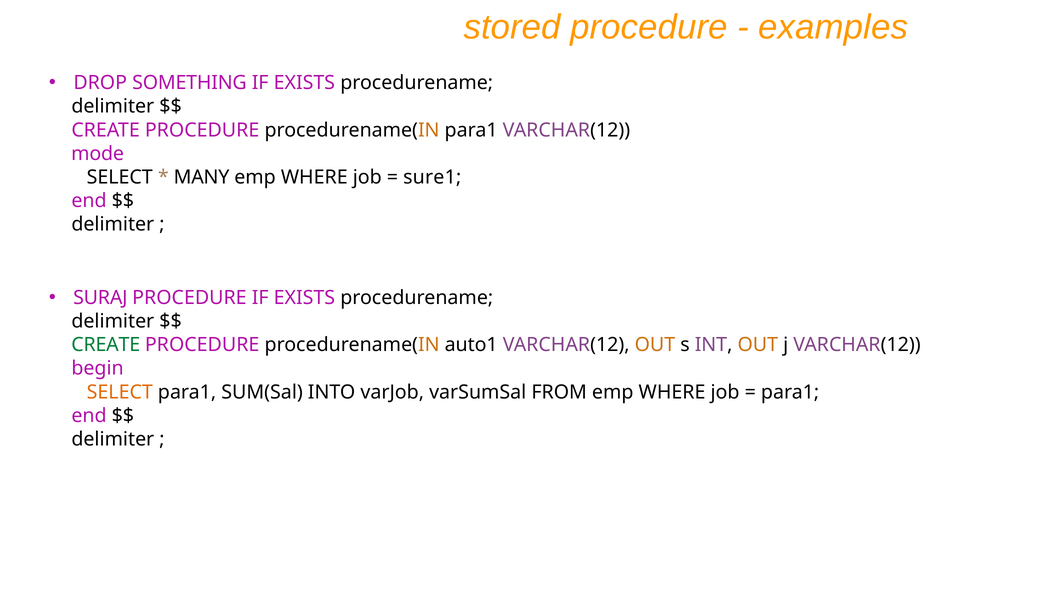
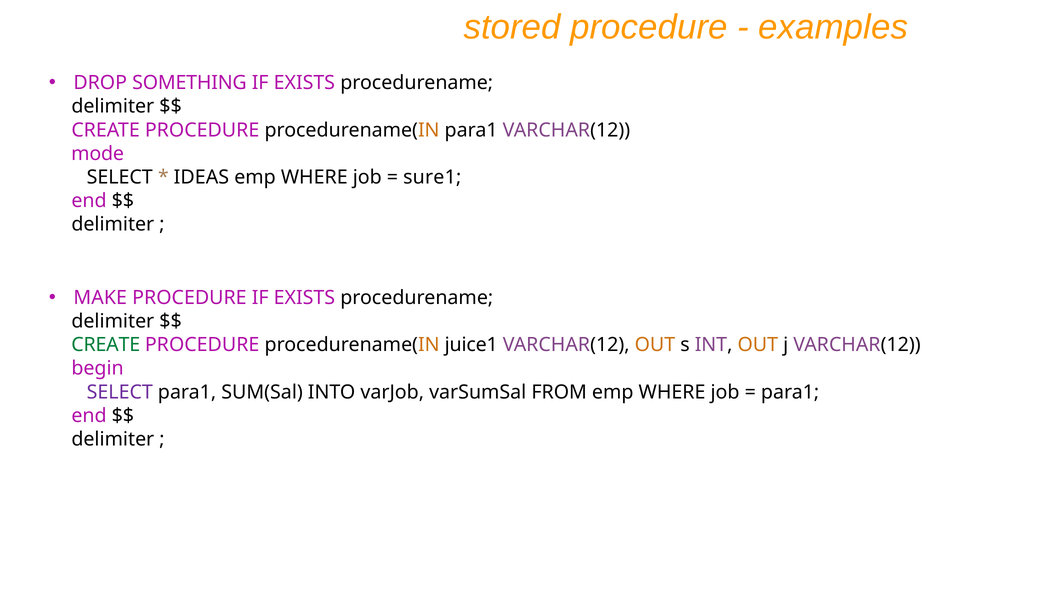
MANY: MANY -> IDEAS (201, 177)
SURAJ: SURAJ -> MAKE (100, 298)
auto1: auto1 -> juice1 (471, 345)
SELECT colour: orange -> purple (120, 392)
